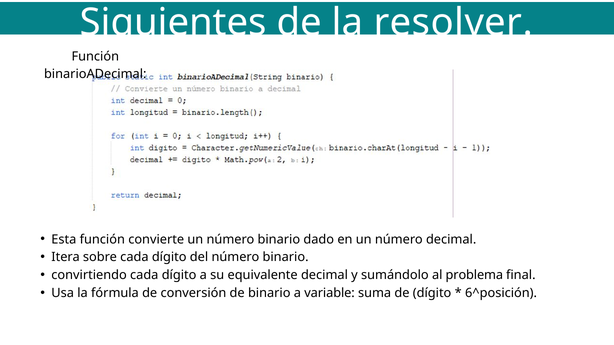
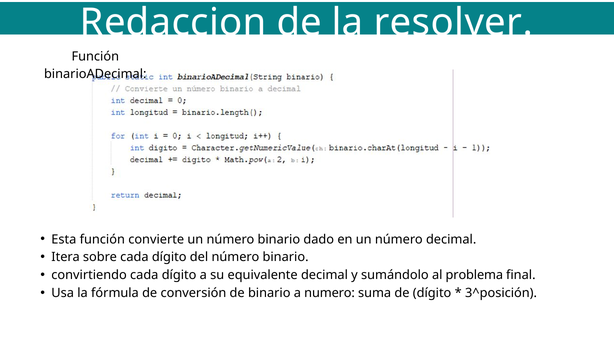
Siguientes: Siguientes -> Redaccion (173, 23)
variable: variable -> numero (330, 293)
6^posición: 6^posición -> 3^posición (501, 293)
